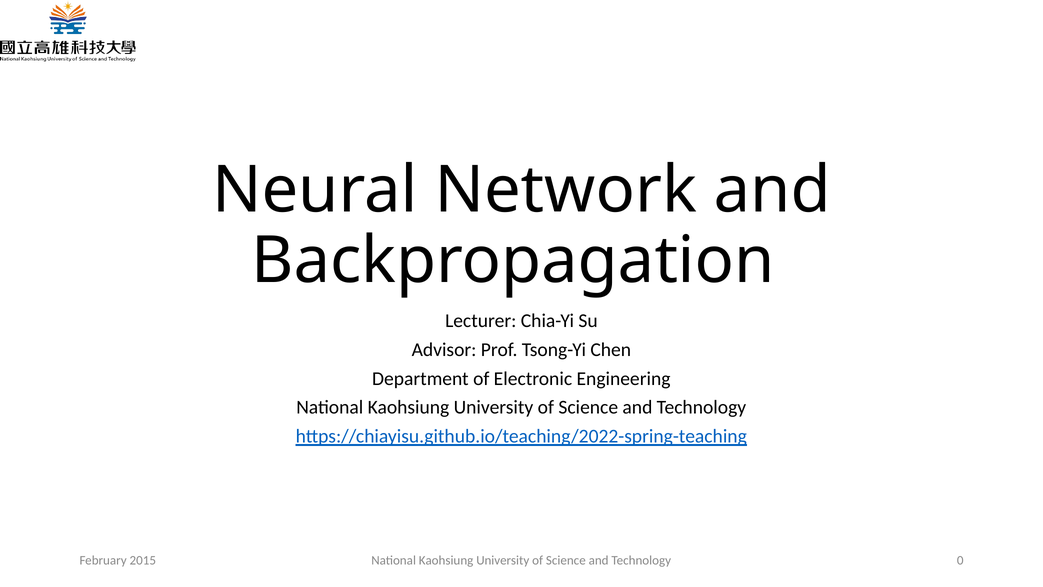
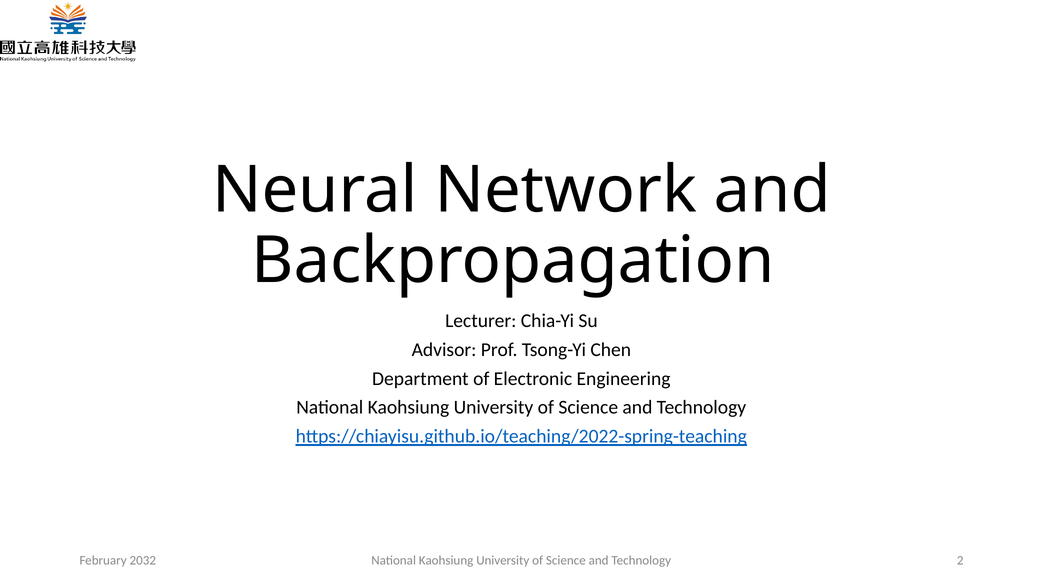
0: 0 -> 2 (960, 560)
2015: 2015 -> 2032 (143, 560)
